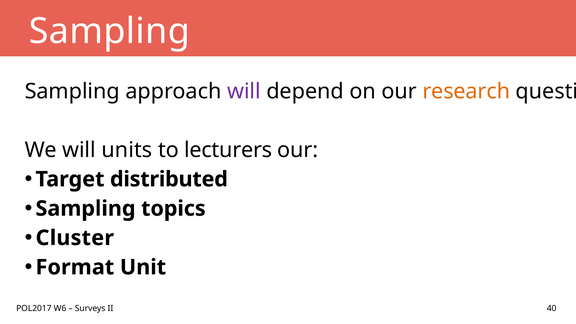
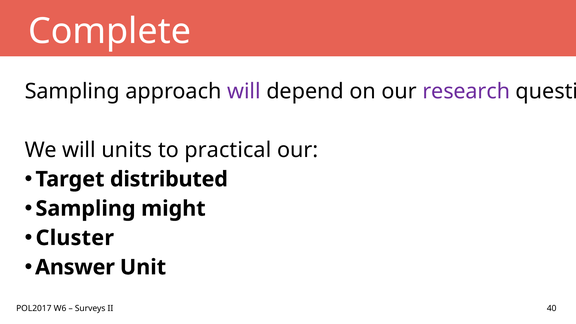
Sampling: Sampling -> Complete (110, 31)
research colour: orange -> purple (466, 91)
lecturers: lecturers -> practical (228, 150)
topics: topics -> might (173, 209)
Format: Format -> Answer (75, 267)
